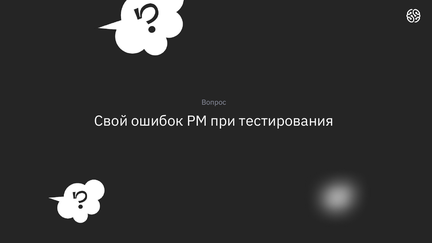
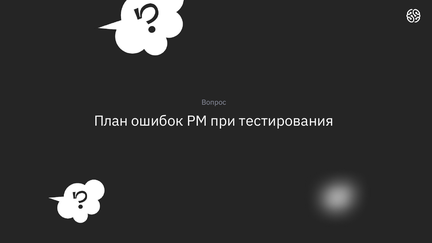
Свой: Свой -> План (111, 121)
